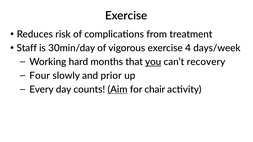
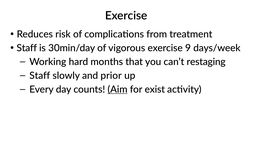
4: 4 -> 9 (188, 48)
you underline: present -> none (153, 62)
recovery: recovery -> restaging (206, 62)
Four: Four -> Staff (40, 76)
chair: chair -> exist (155, 90)
